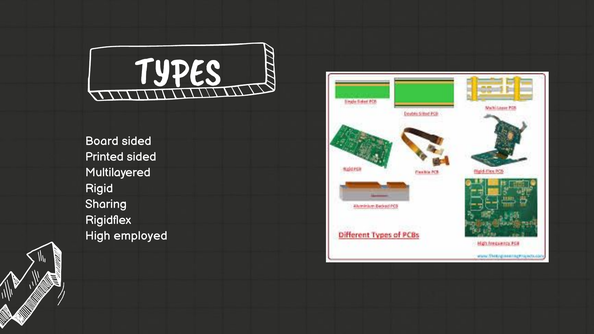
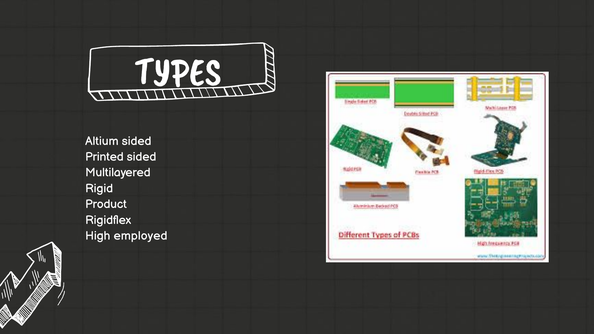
Board: Board -> Altium (102, 141)
Sharing: Sharing -> Product (106, 204)
